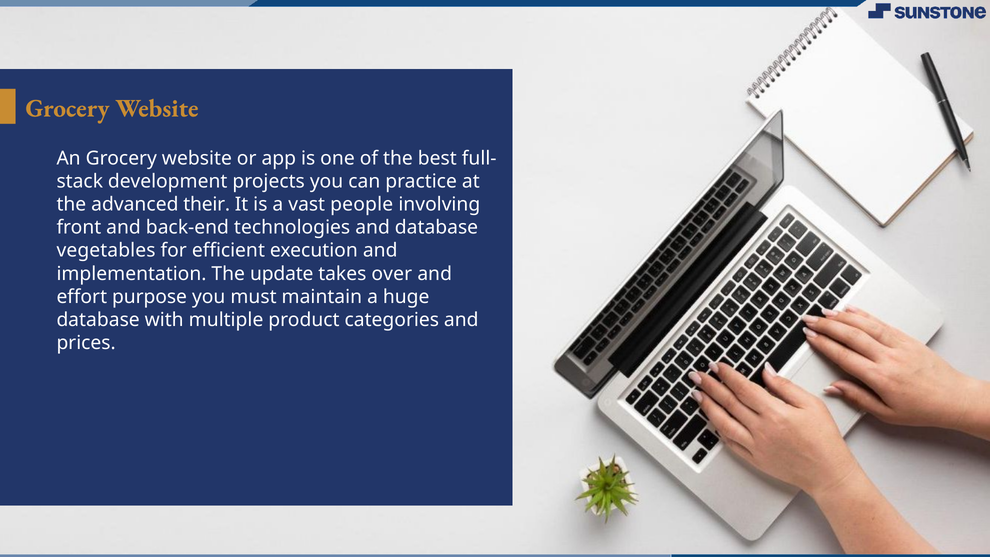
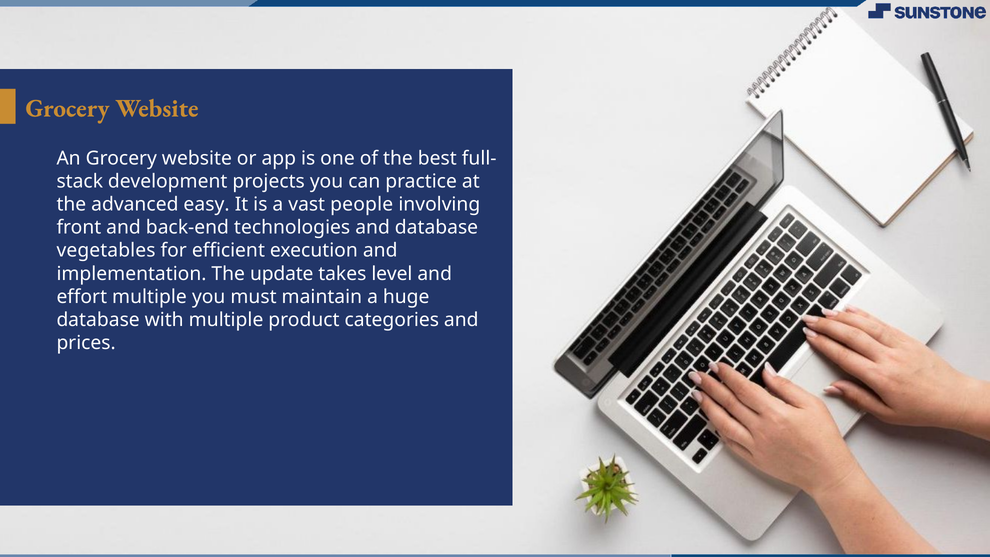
their: their -> easy (207, 204)
over: over -> level (392, 274)
effort purpose: purpose -> multiple (149, 297)
